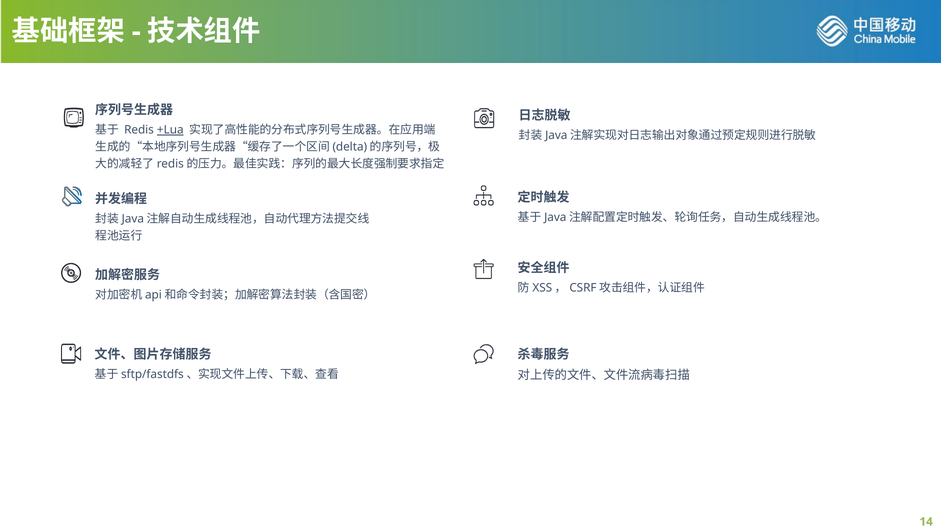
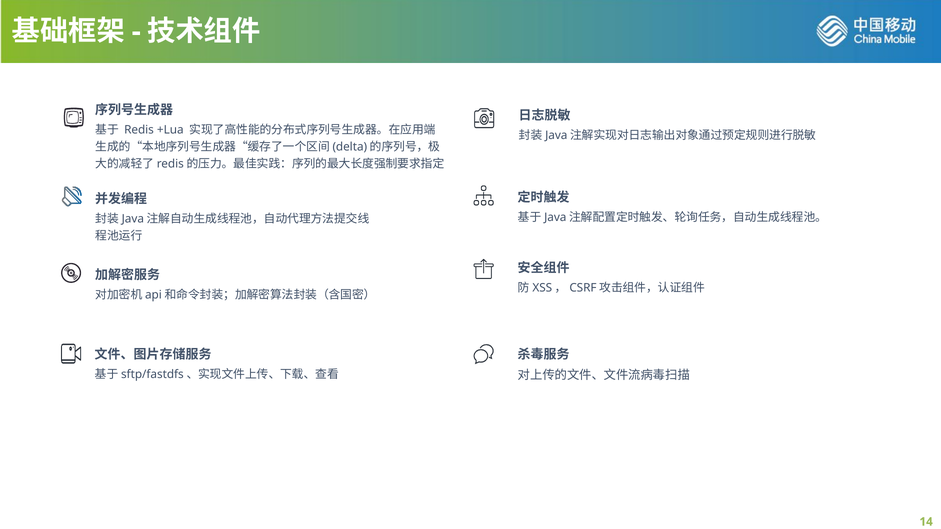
+Lua underline: present -> none (170, 130)
